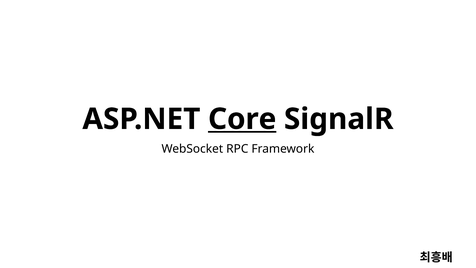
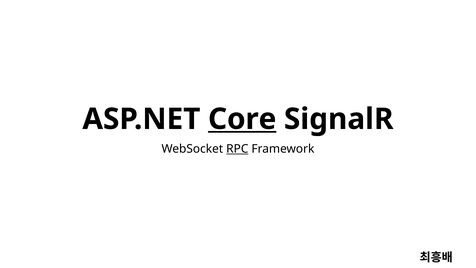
RPC underline: none -> present (237, 149)
